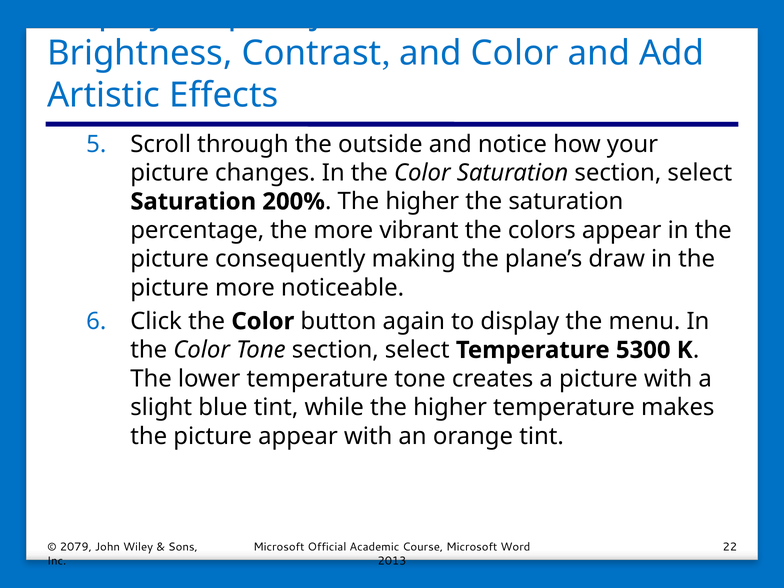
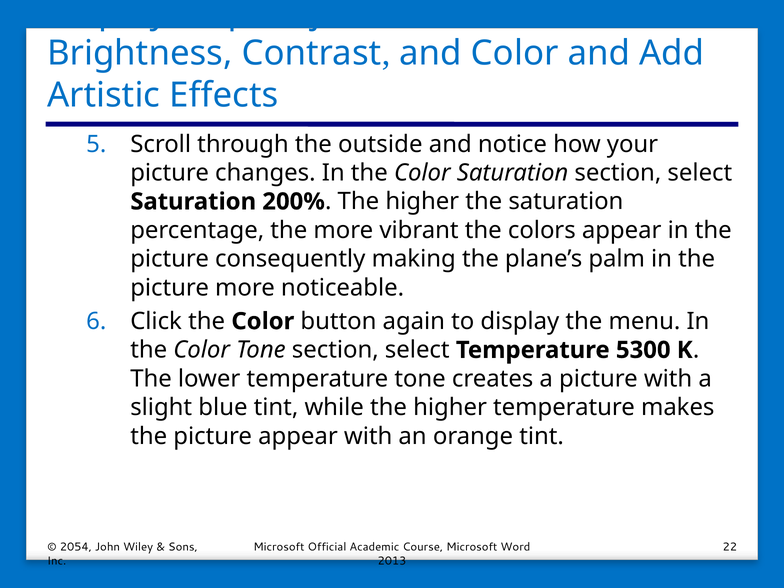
draw: draw -> palm (617, 259)
2079: 2079 -> 2054 (76, 547)
